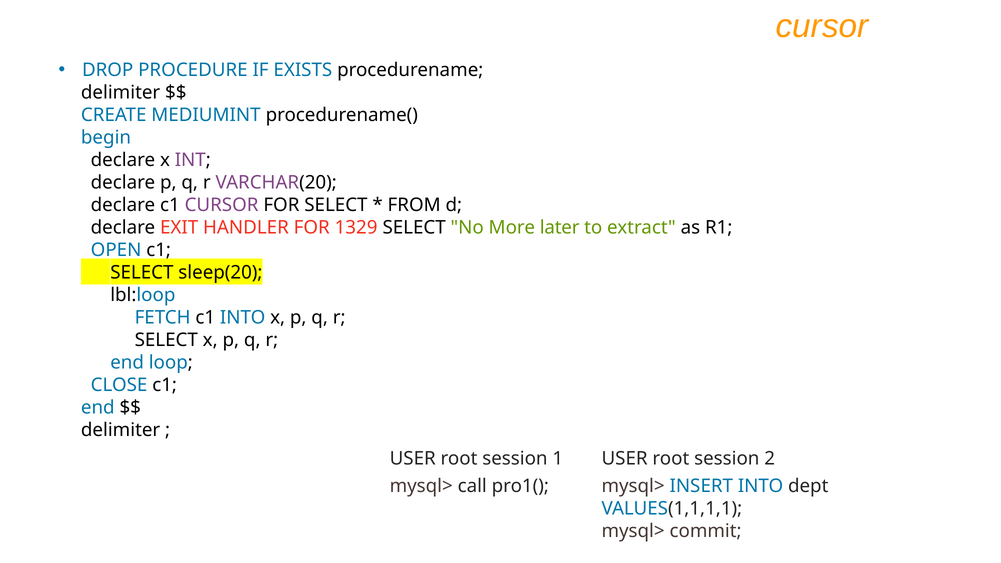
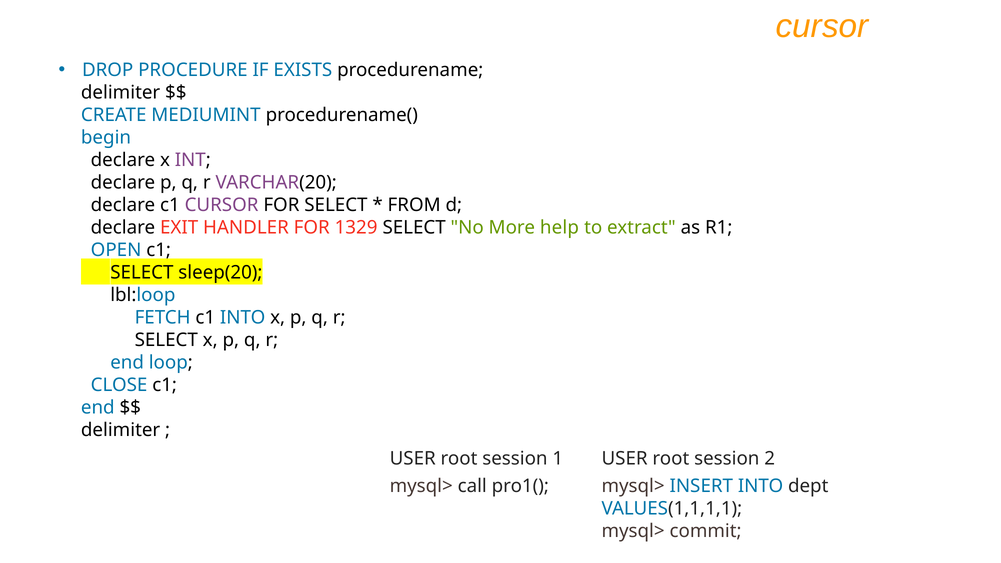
later: later -> help (559, 228)
